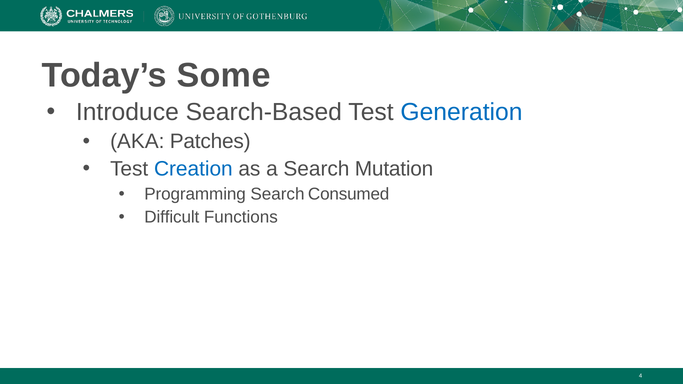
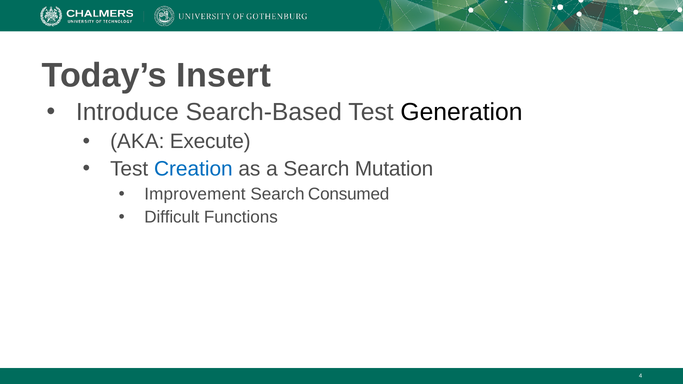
Some: Some -> Insert (224, 75)
Generation colour: blue -> black (461, 112)
Patches: Patches -> Execute (210, 142)
Programming: Programming -> Improvement (195, 194)
